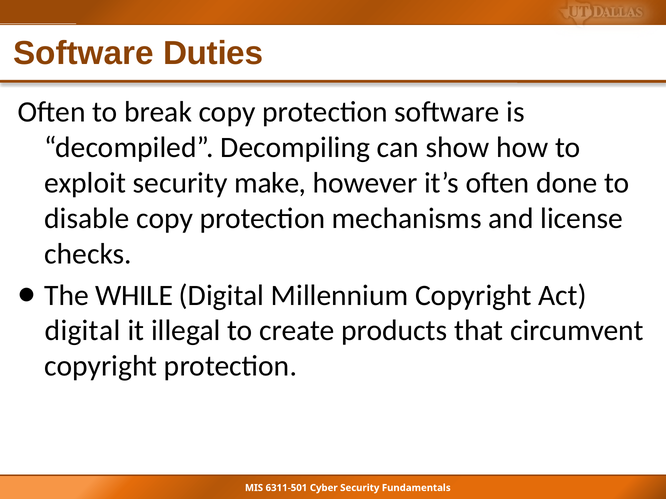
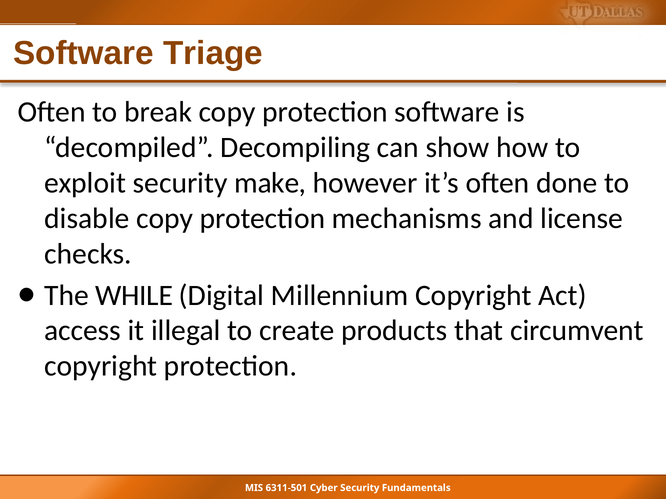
Duties: Duties -> Triage (213, 54)
digital: digital -> access (83, 331)
